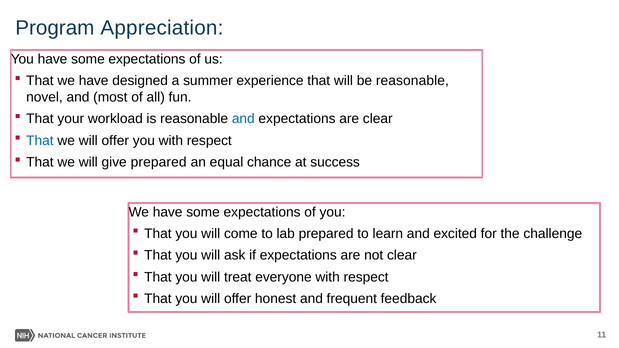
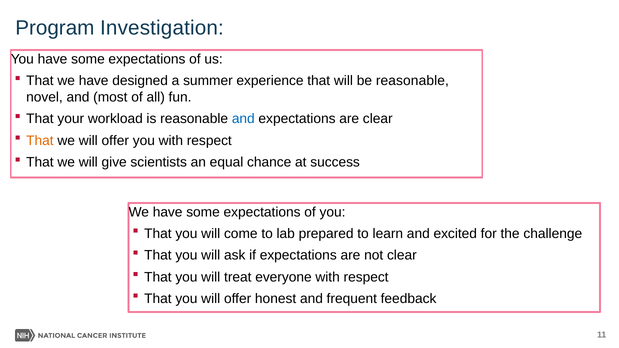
Appreciation: Appreciation -> Investigation (162, 28)
That colour: blue -> orange (40, 141)
give prepared: prepared -> scientists (159, 162)
